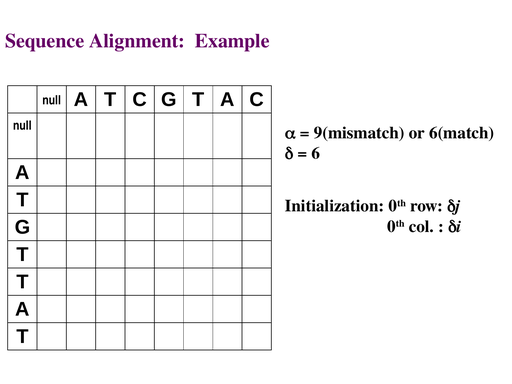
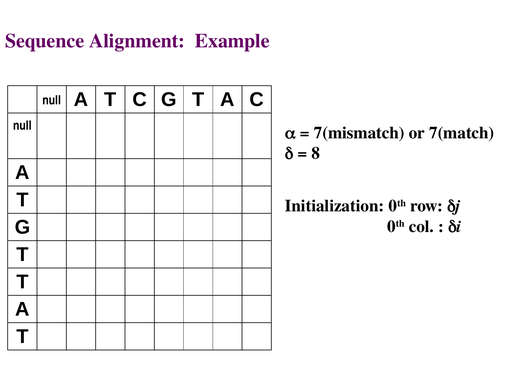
9(mismatch: 9(mismatch -> 7(mismatch (359, 133)
6(match: 6(match -> 7(match (462, 133)
6: 6 -> 8 (316, 153)
